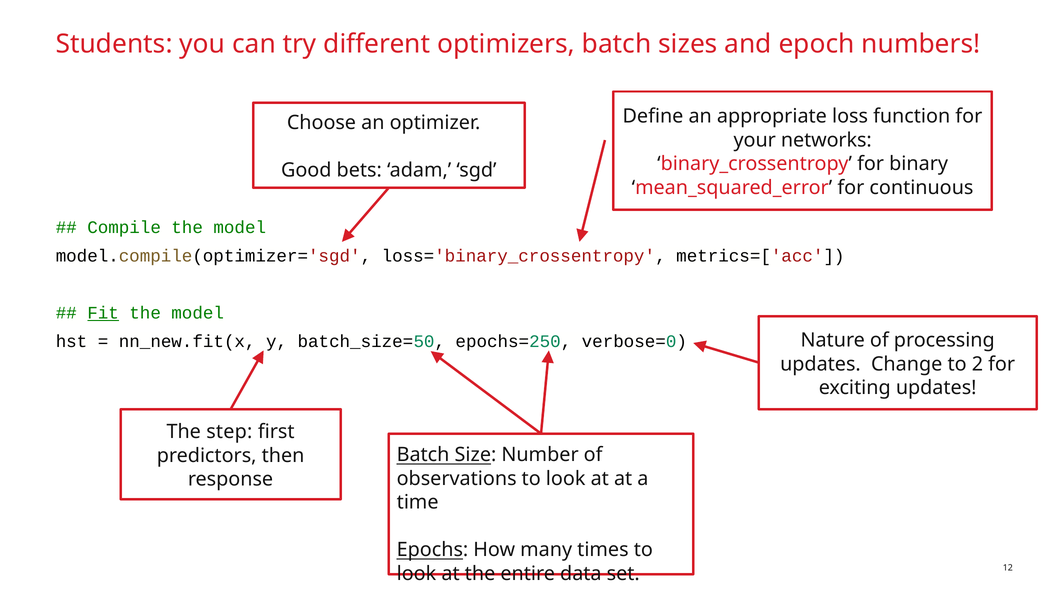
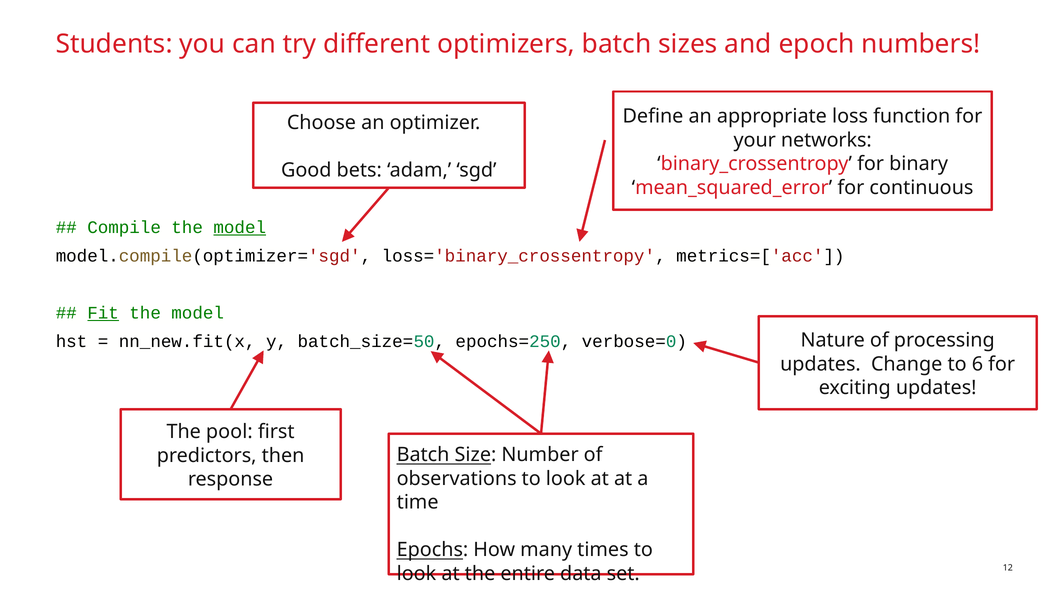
model underline: none -> present (240, 227)
2: 2 -> 6 (977, 364)
step: step -> pool (229, 431)
